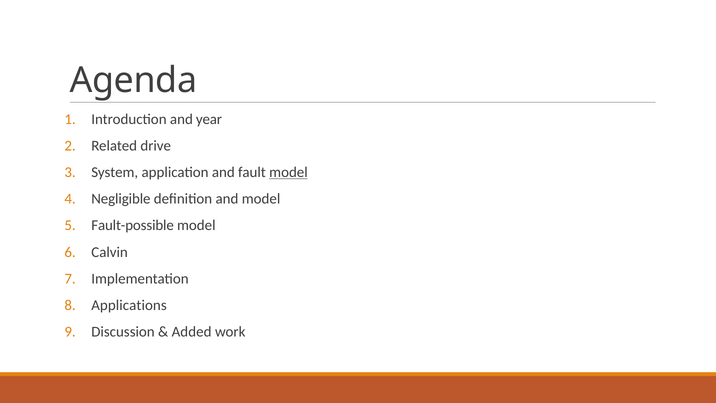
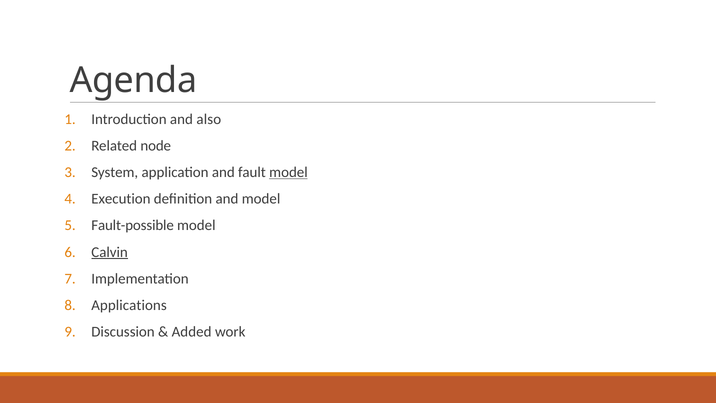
year: year -> also (209, 119)
drive: drive -> node (156, 146)
Negligible: Negligible -> Execution (121, 199)
Calvin underline: none -> present (110, 252)
